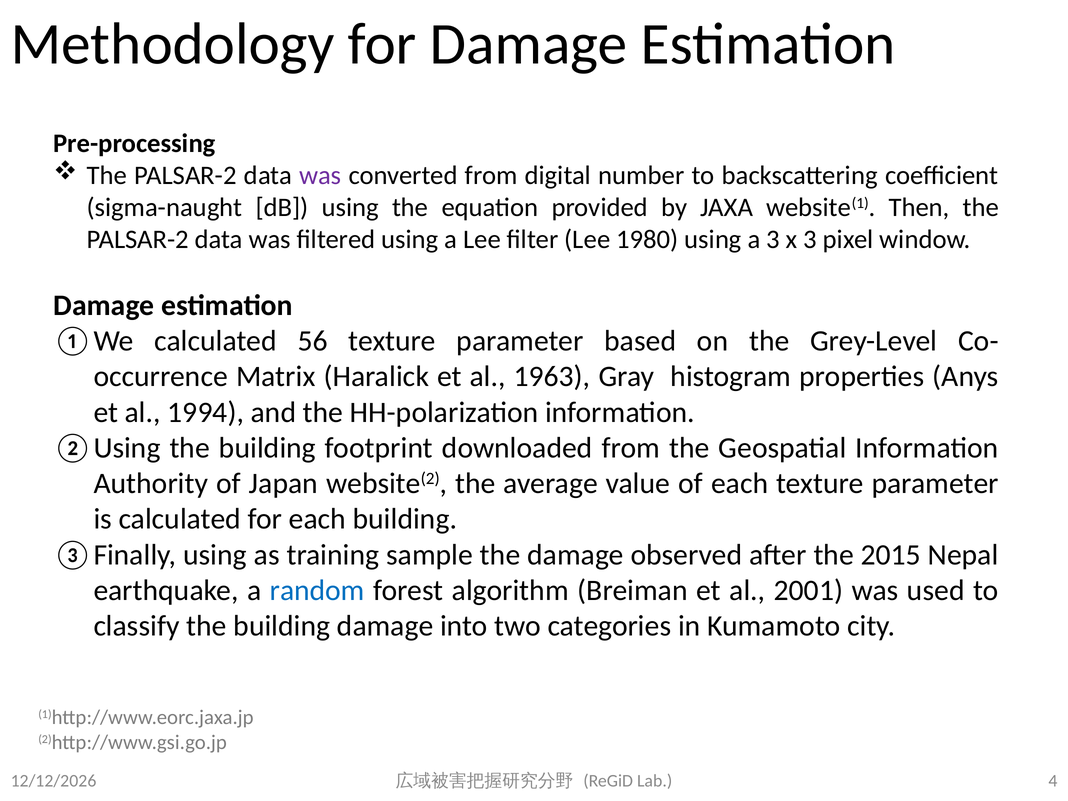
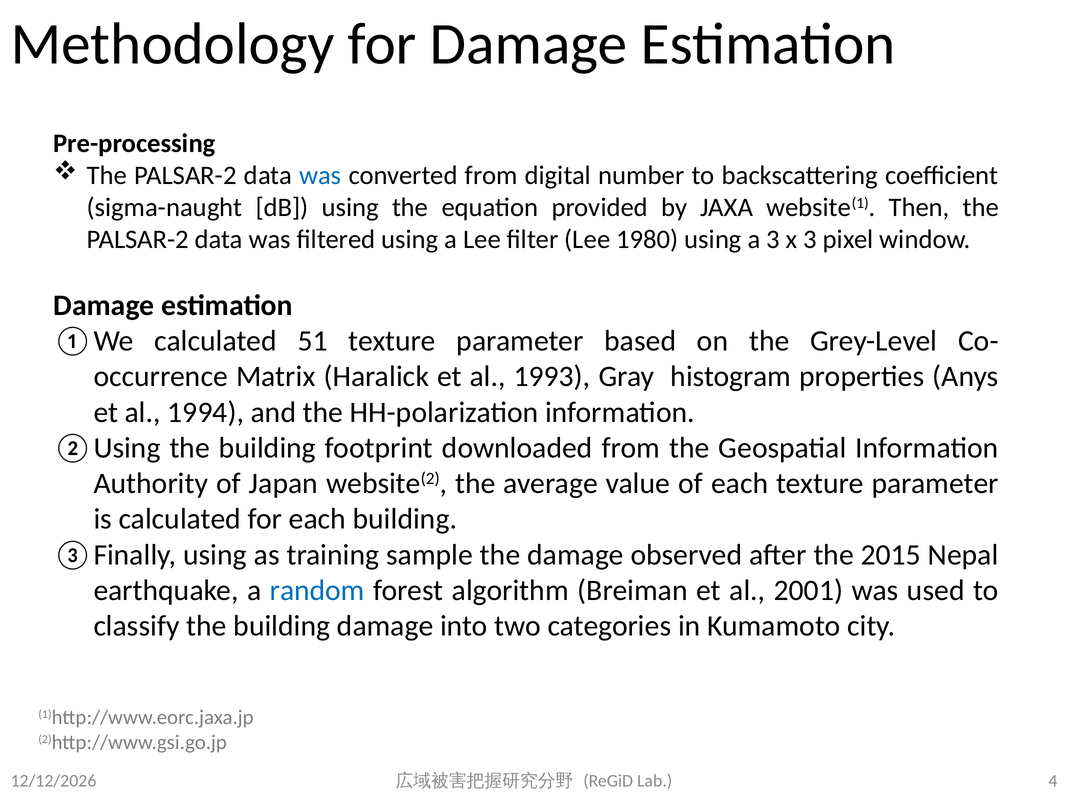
was colour: purple -> blue (320, 175)
56: 56 -> 51 (313, 341)
1963: 1963 -> 1993 (552, 377)
